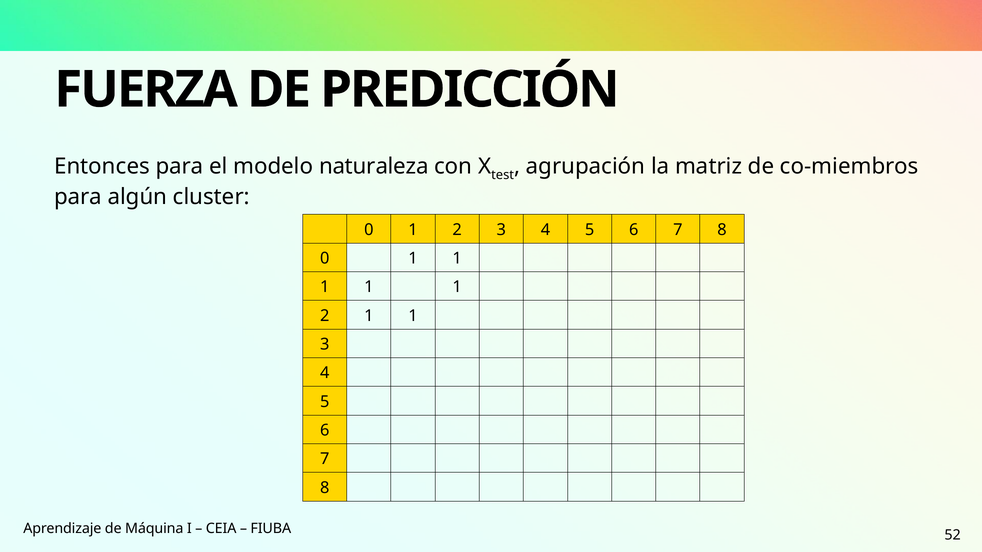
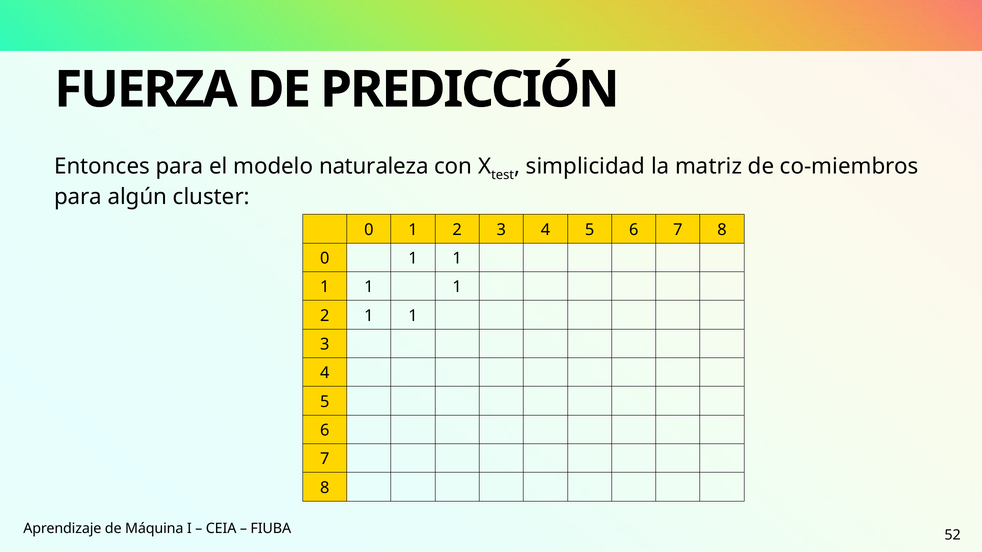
agrupación: agrupación -> simplicidad (586, 166)
